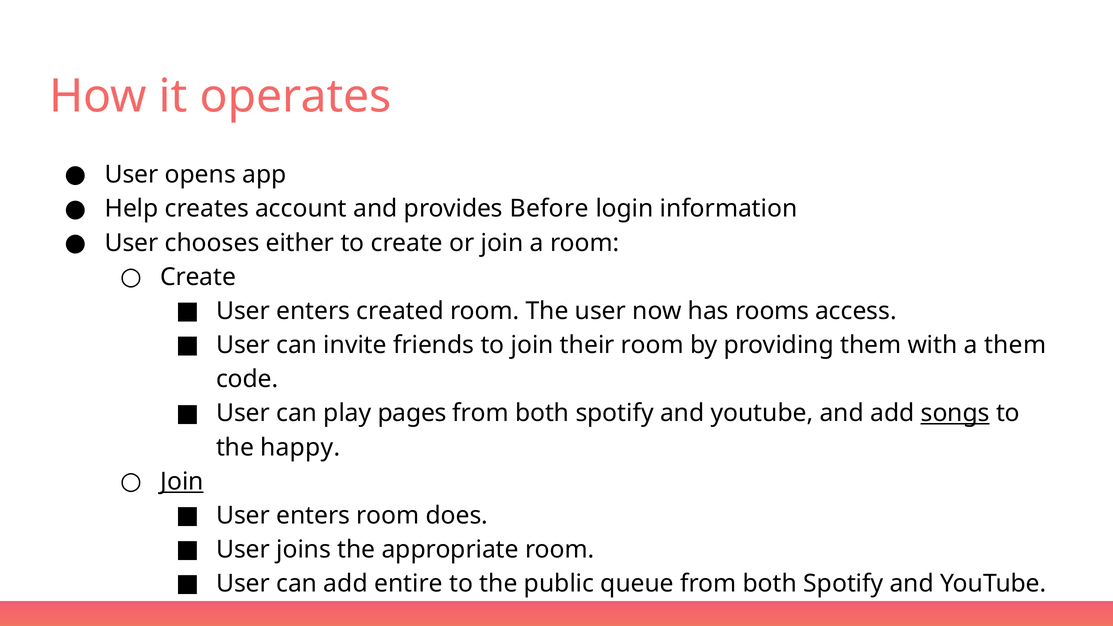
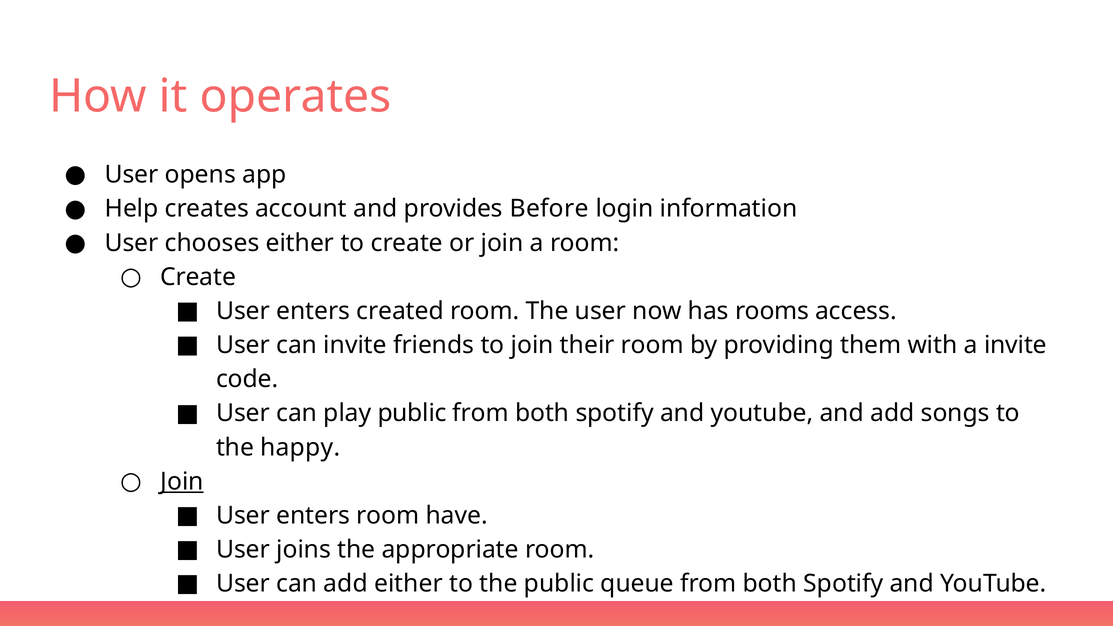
a them: them -> invite (1015, 345)
play pages: pages -> public (412, 413)
songs underline: present -> none (955, 413)
does: does -> have (457, 516)
add entire: entire -> either (408, 584)
